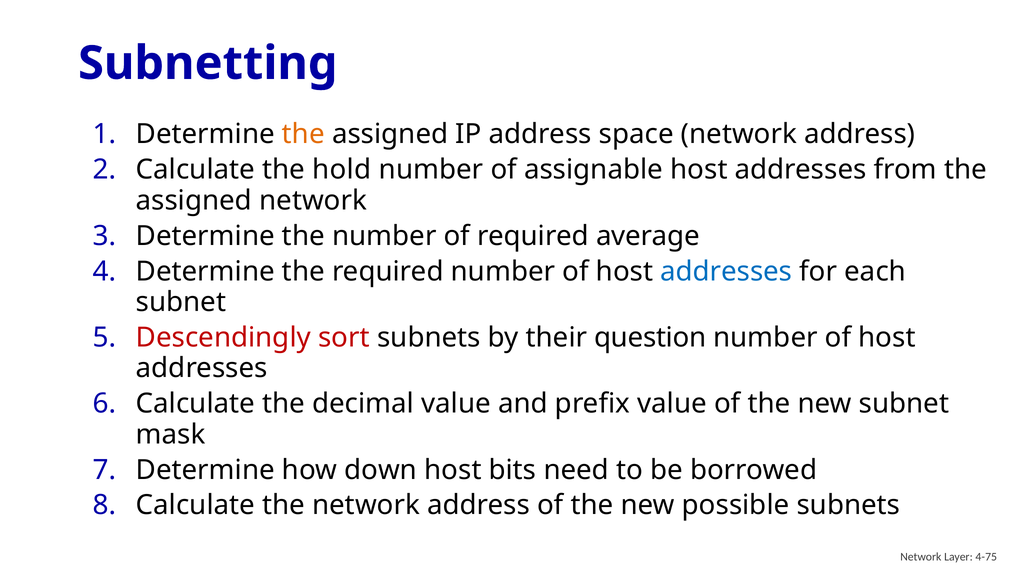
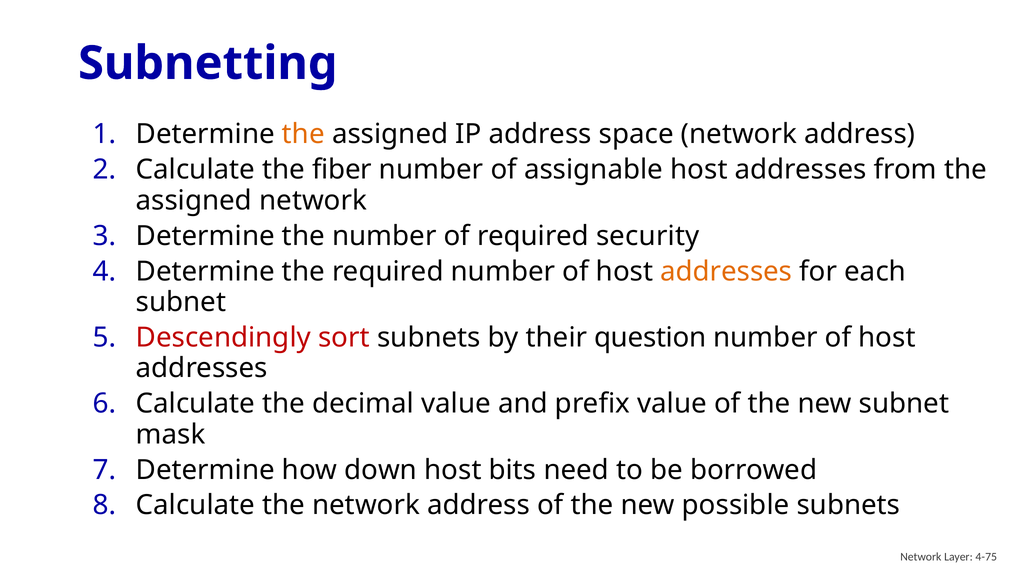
hold: hold -> fiber (342, 170)
average: average -> security (648, 236)
addresses colour: blue -> orange (726, 271)
